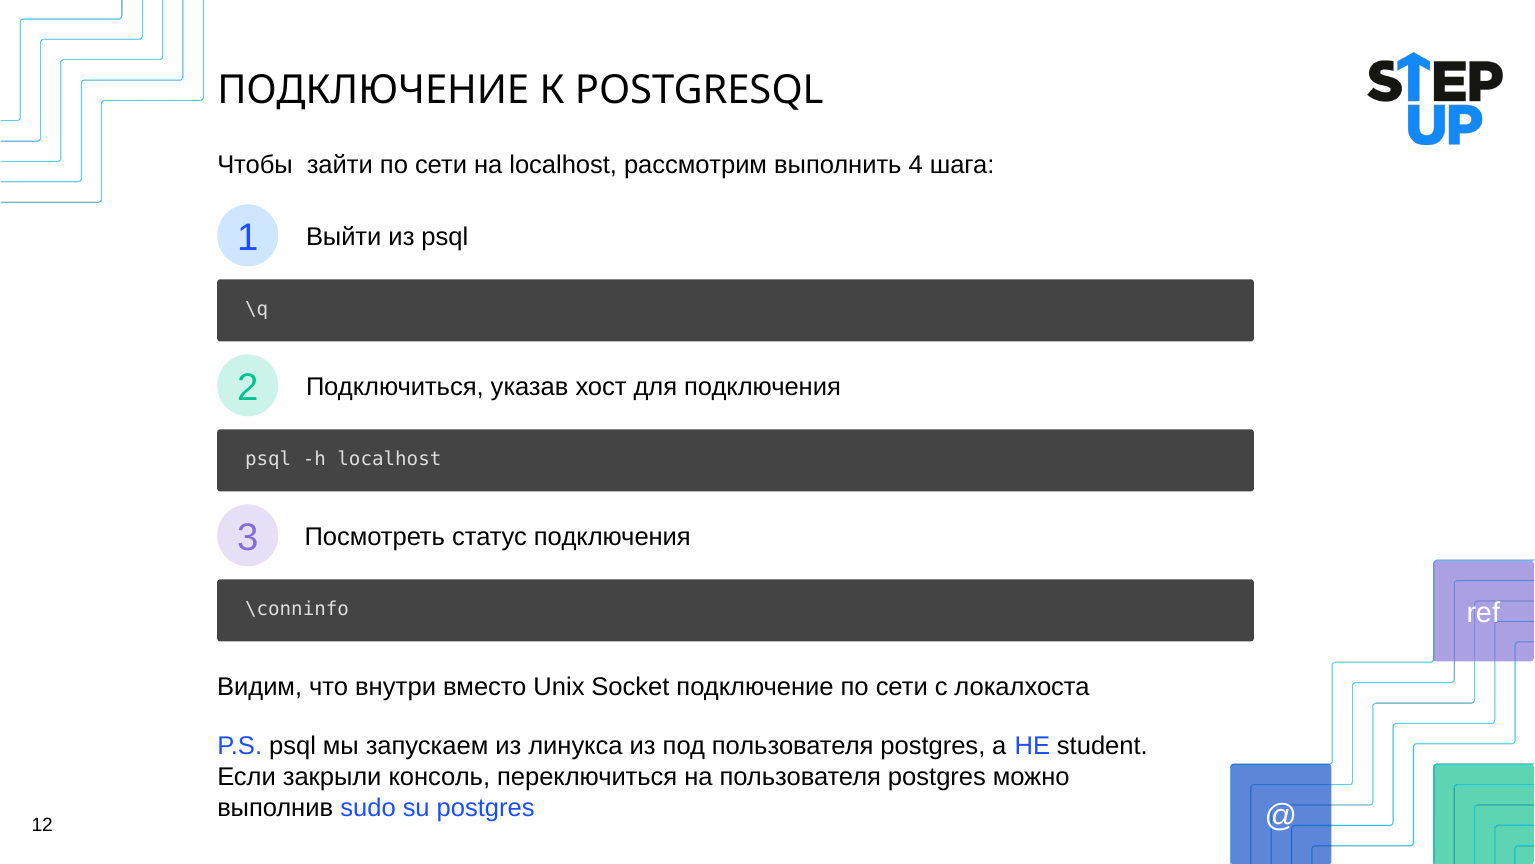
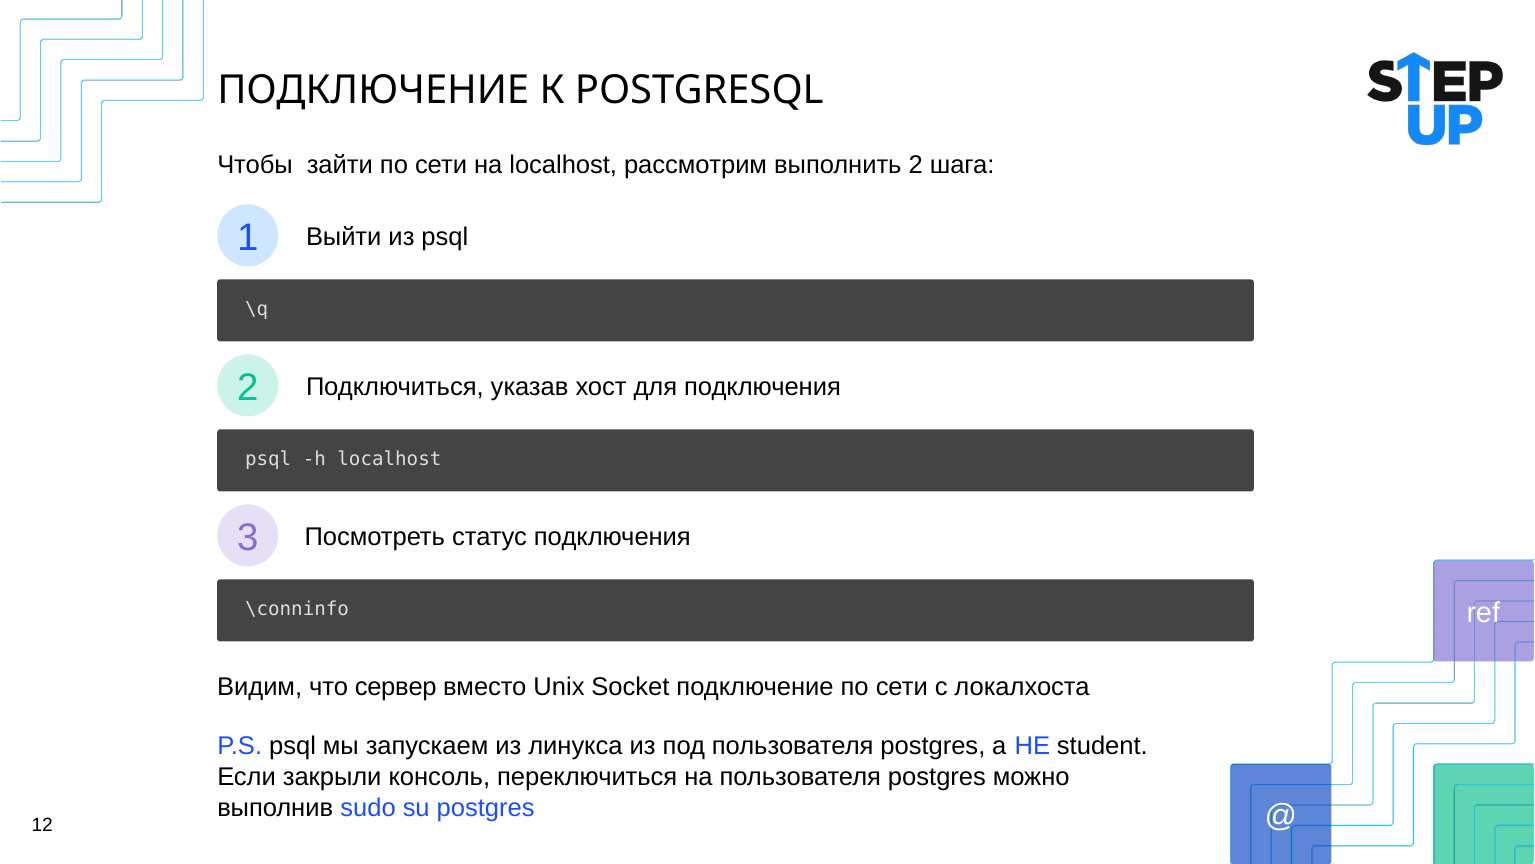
выполнить 4: 4 -> 2 (916, 165)
внутри: внутри -> сервер (396, 687)
